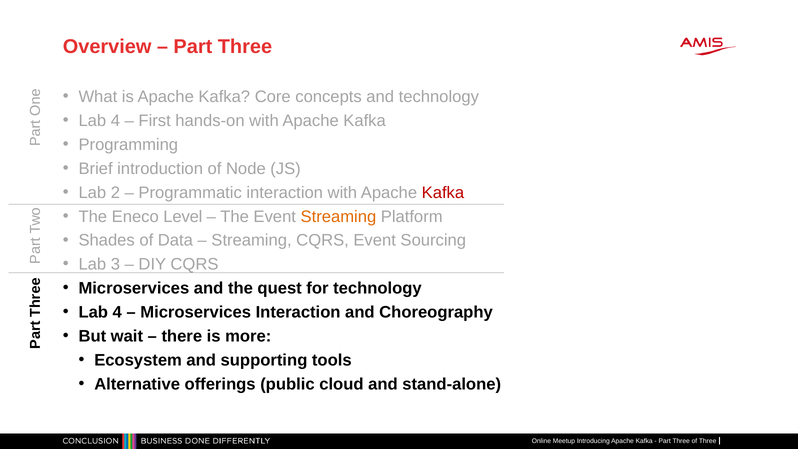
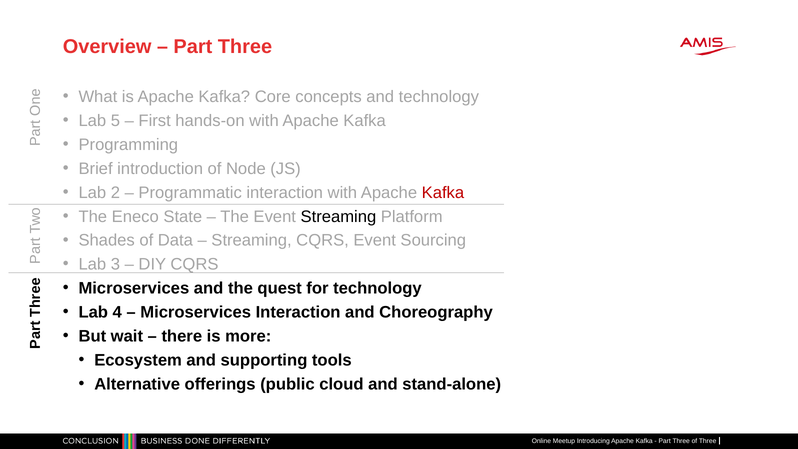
4: 4 -> 5 (115, 121)
Level: Level -> State (183, 217)
Streaming colour: orange -> black (338, 217)
